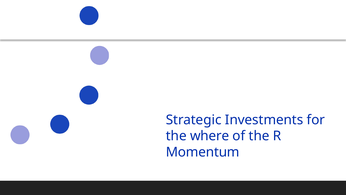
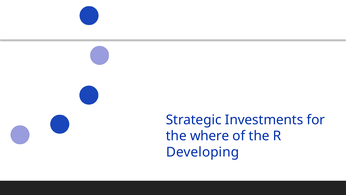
Momentum: Momentum -> Developing (203, 152)
